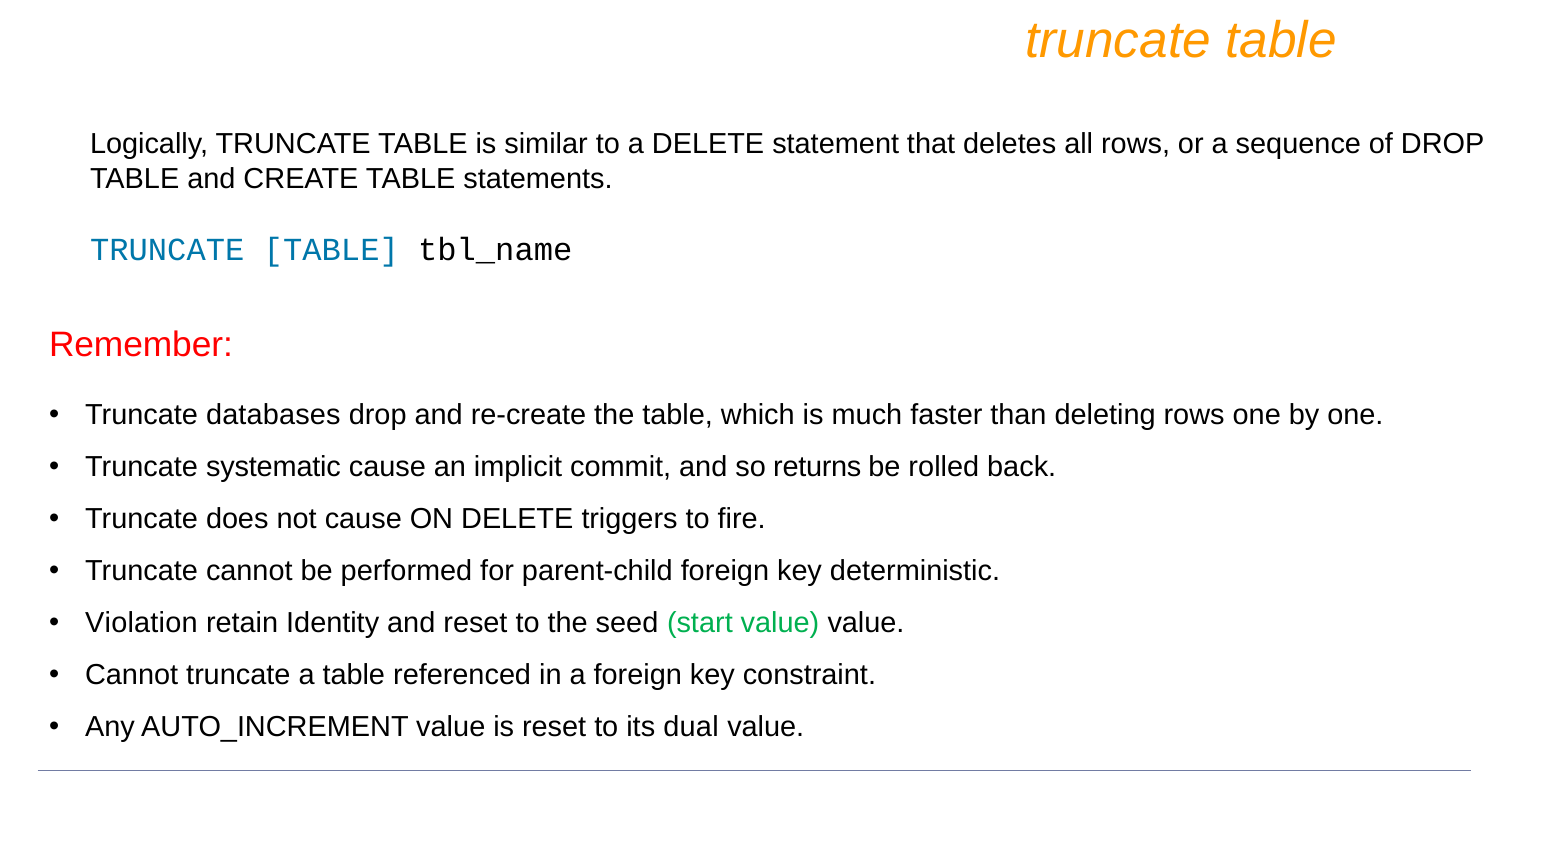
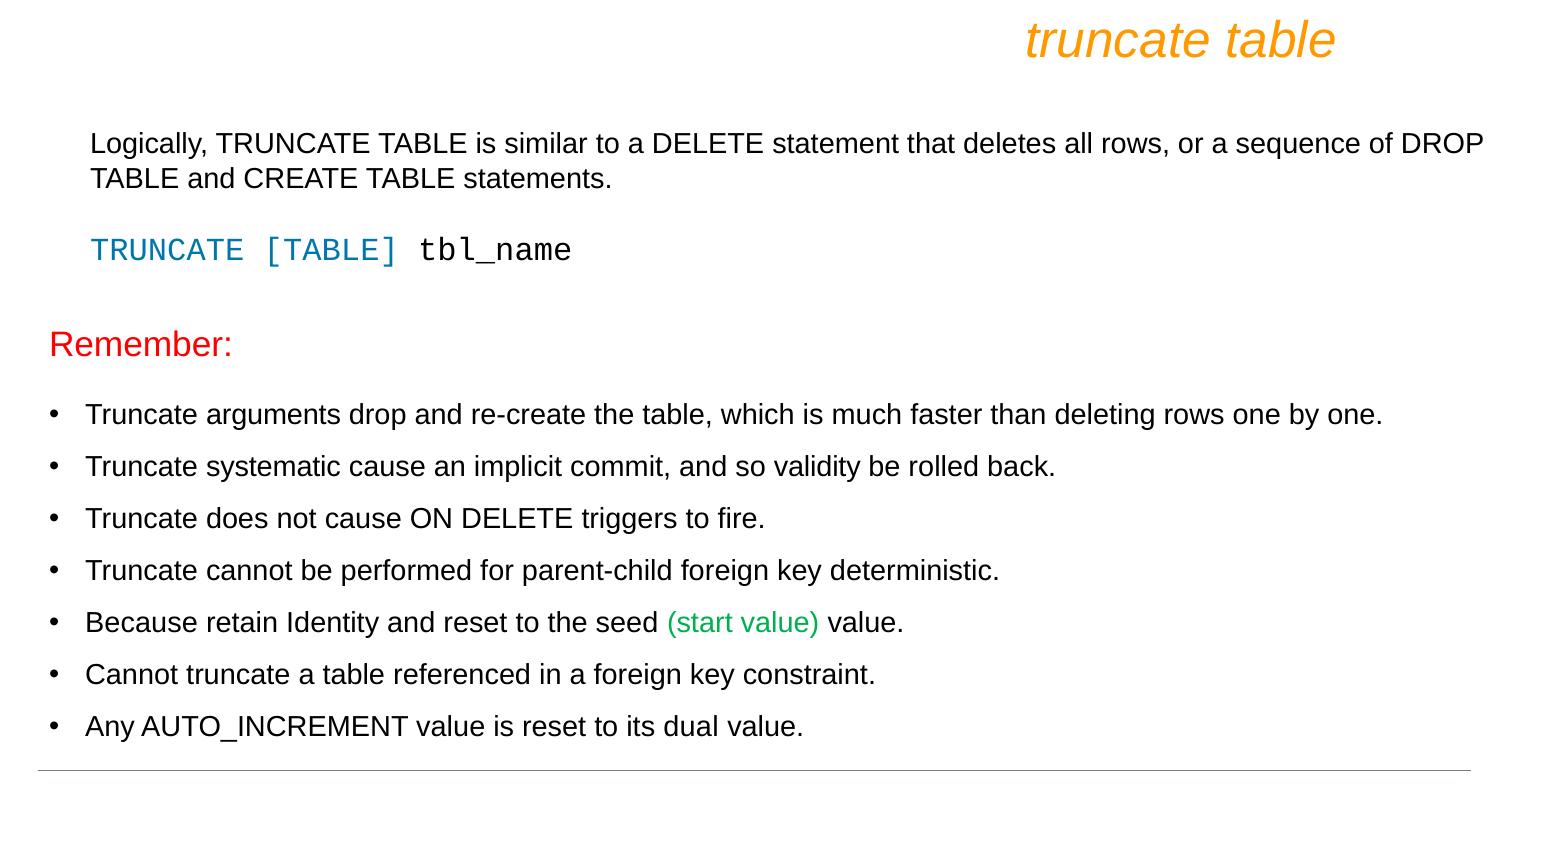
databases: databases -> arguments (274, 415)
returns: returns -> validity (817, 467)
Violation: Violation -> Because (142, 623)
